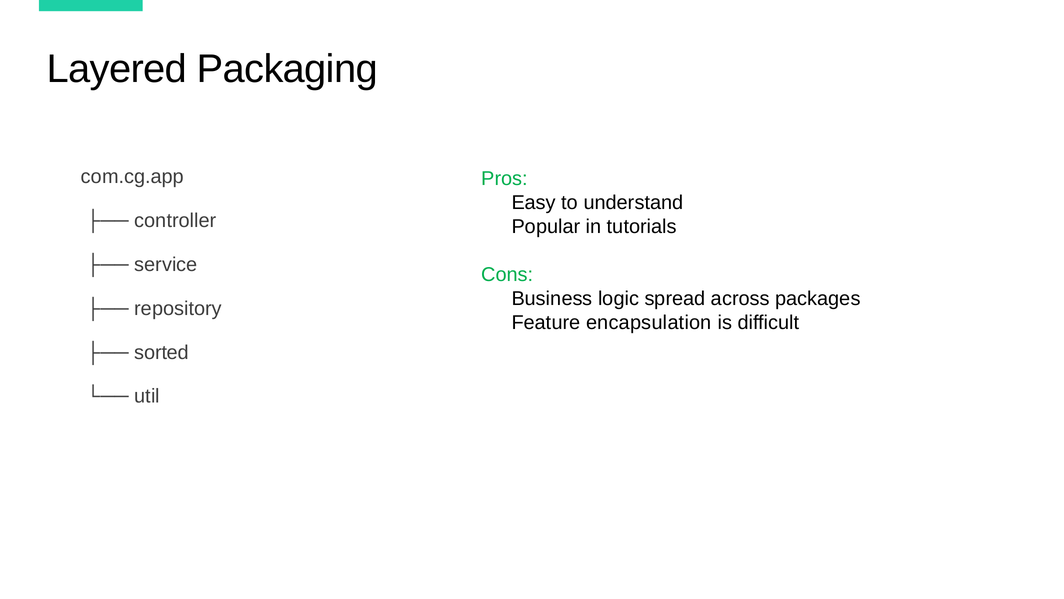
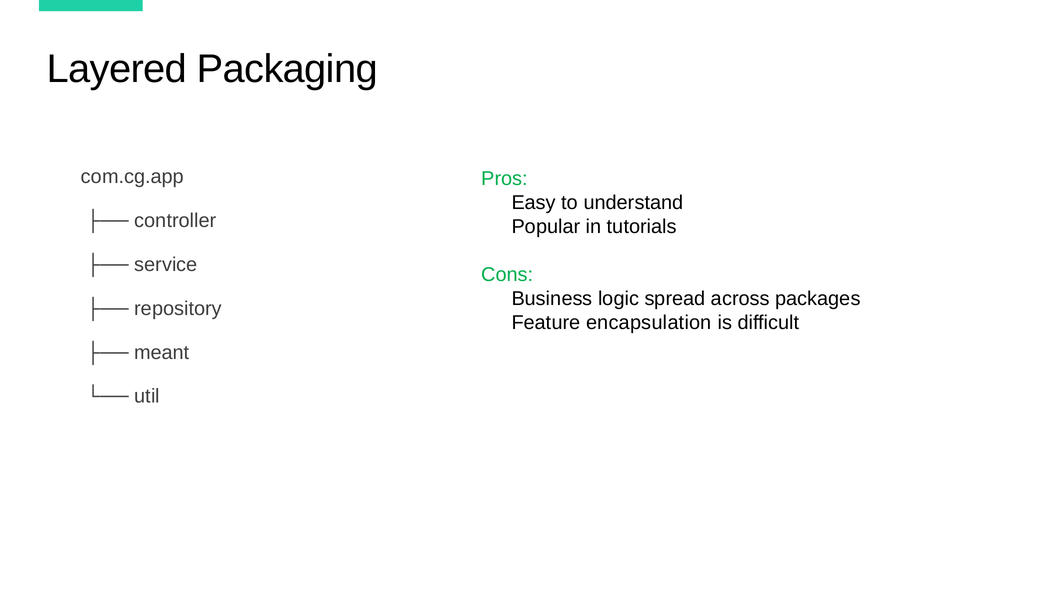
sorted: sorted -> meant (162, 352)
